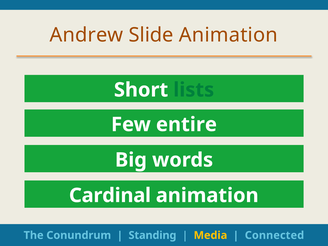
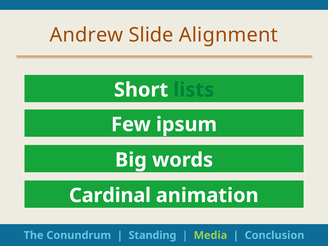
Slide Animation: Animation -> Alignment (228, 35)
entire: entire -> ipsum (186, 125)
Media colour: yellow -> light green (210, 235)
Connected: Connected -> Conclusion (275, 235)
